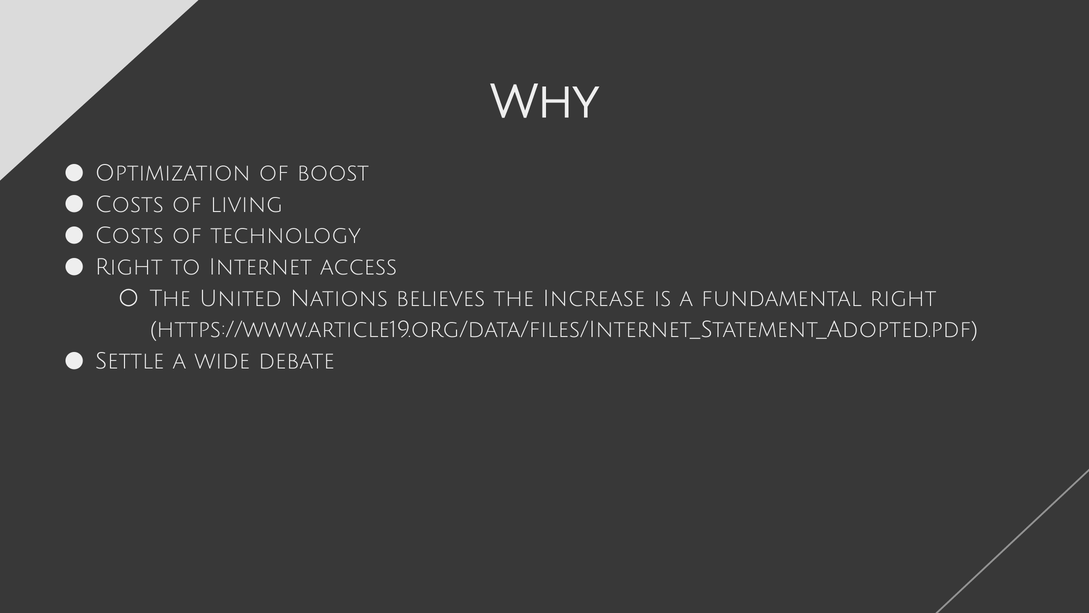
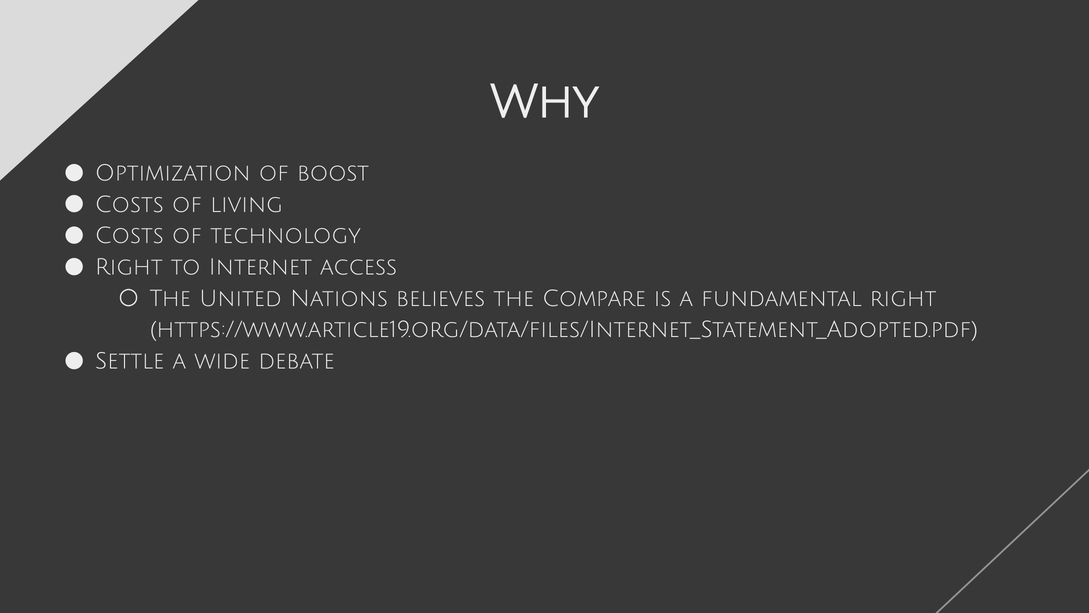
Increase: Increase -> Compare (594, 298)
